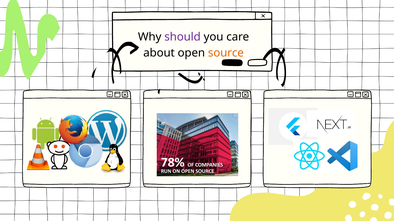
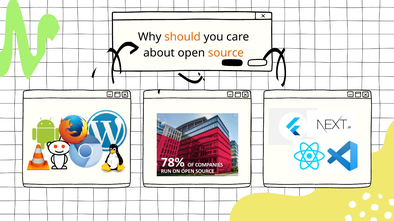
should colour: purple -> orange (183, 37)
